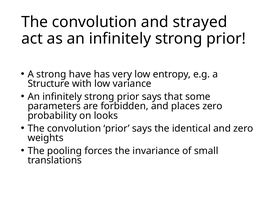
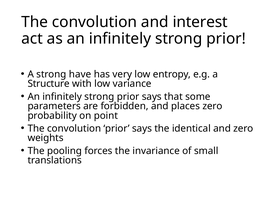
strayed: strayed -> interest (200, 22)
looks: looks -> point (106, 115)
